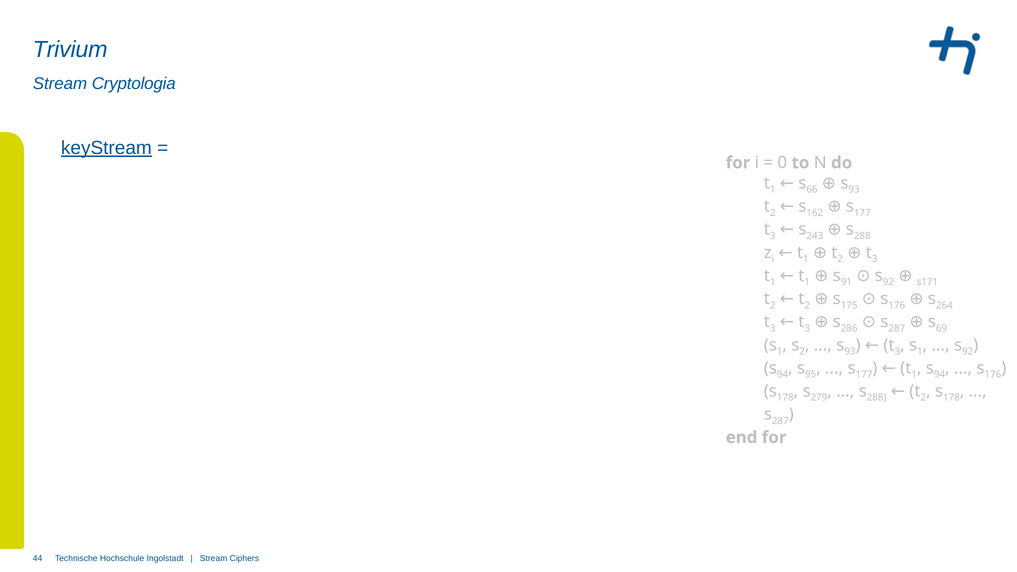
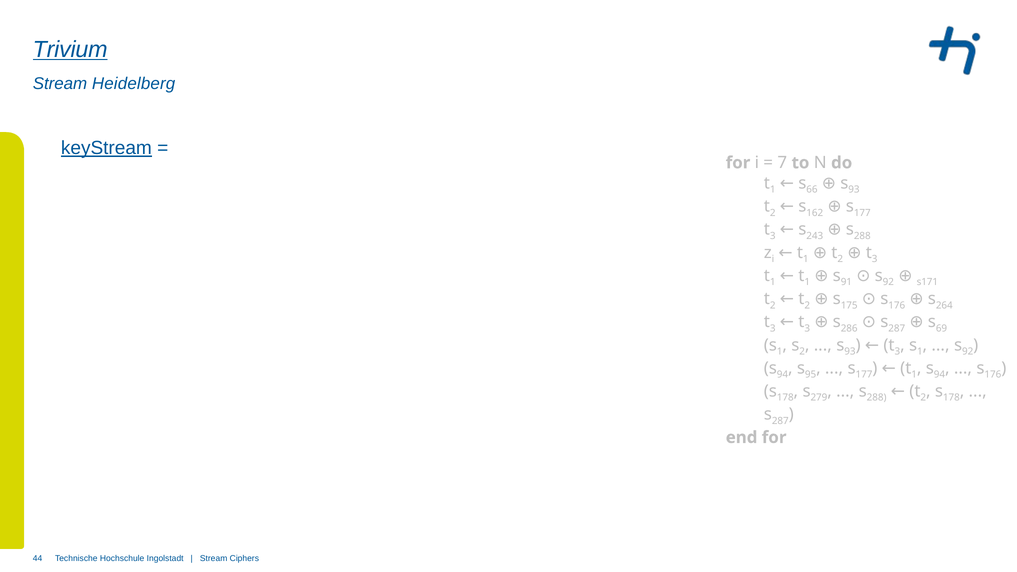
Trivium underline: none -> present (70, 49)
Cryptologia: Cryptologia -> Heidelberg (134, 84)
0: 0 -> 7 (782, 163)
